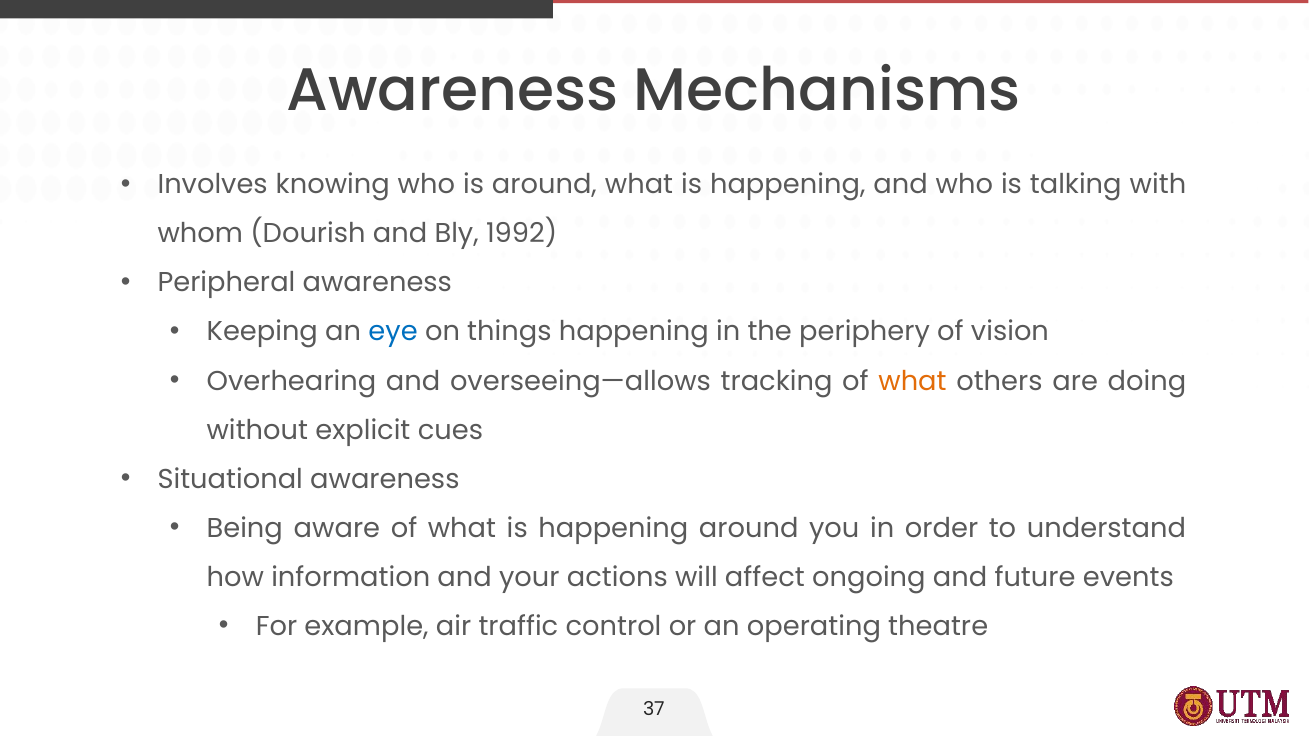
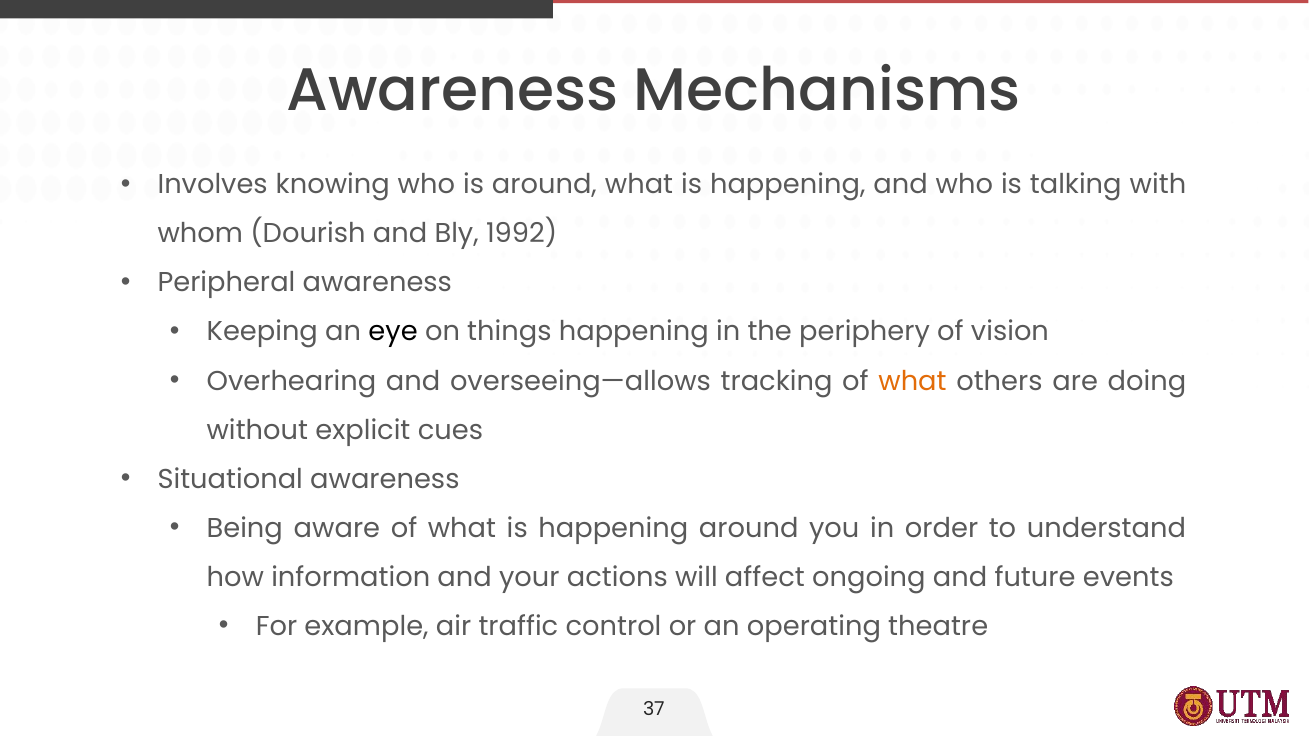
eye colour: blue -> black (393, 332)
